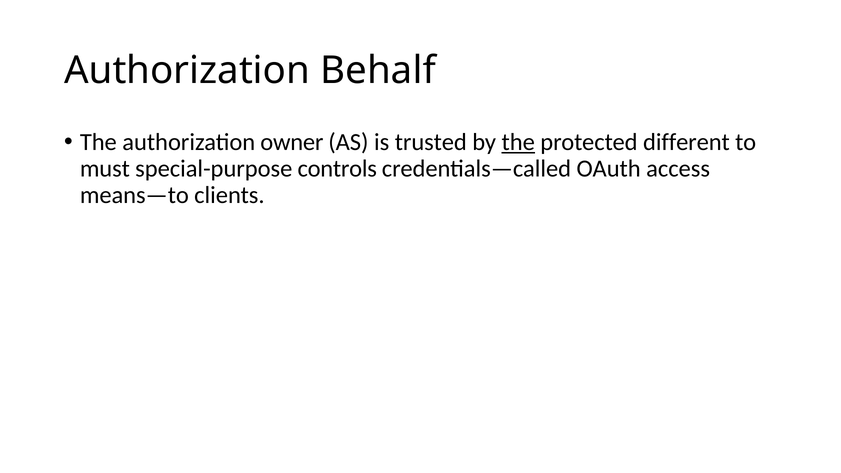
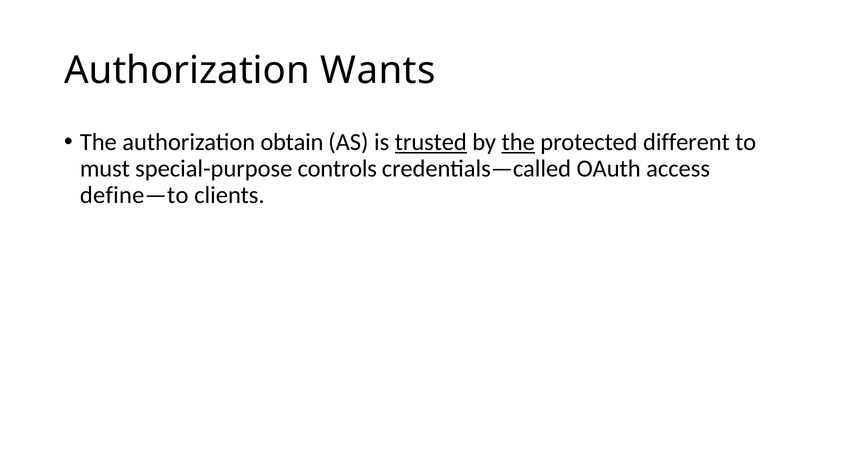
Behalf: Behalf -> Wants (378, 71)
owner: owner -> obtain (292, 142)
trusted underline: none -> present (431, 142)
means—to: means—to -> define—to (134, 195)
